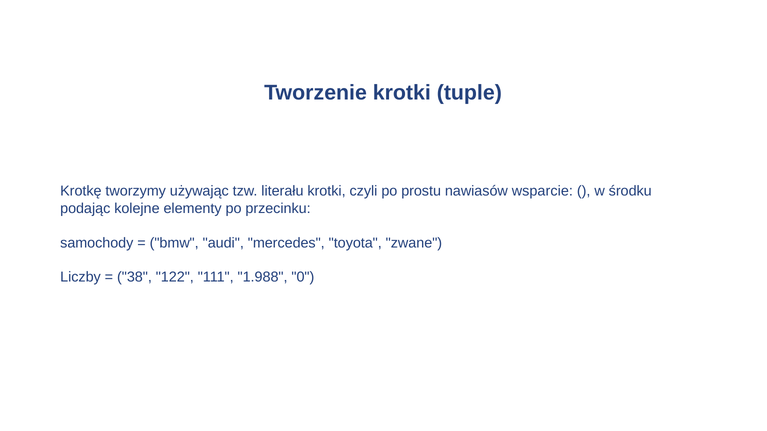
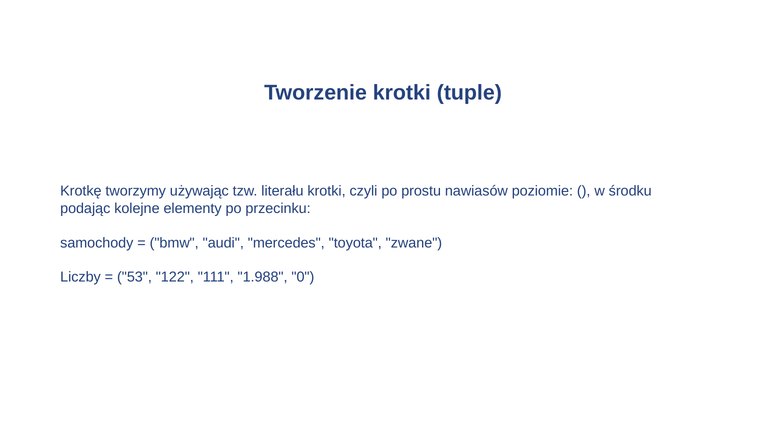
wsparcie: wsparcie -> poziomie (542, 191)
38: 38 -> 53 (134, 278)
